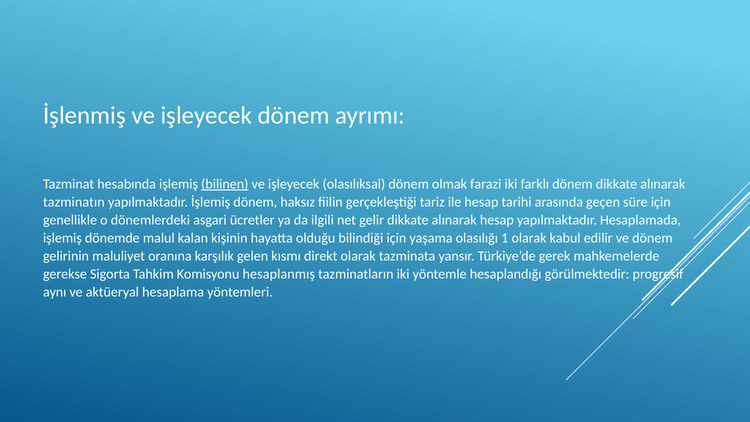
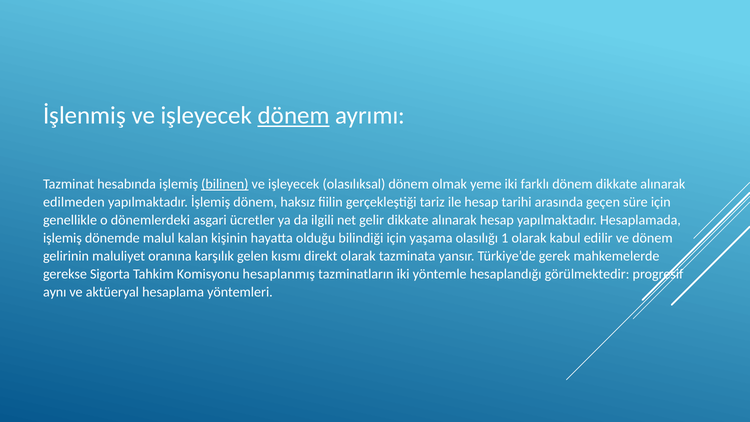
dönem underline: none -> present (294, 115)
farazi: farazi -> yeme (486, 184)
tazminatın: tazminatın -> edilmeden (74, 202)
